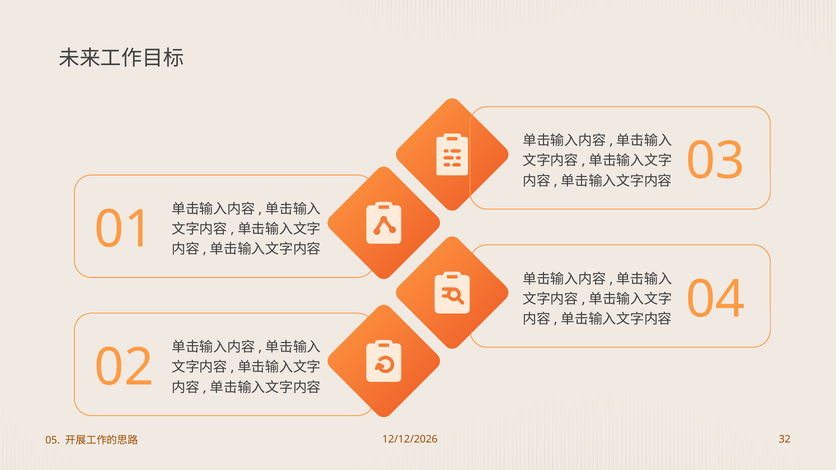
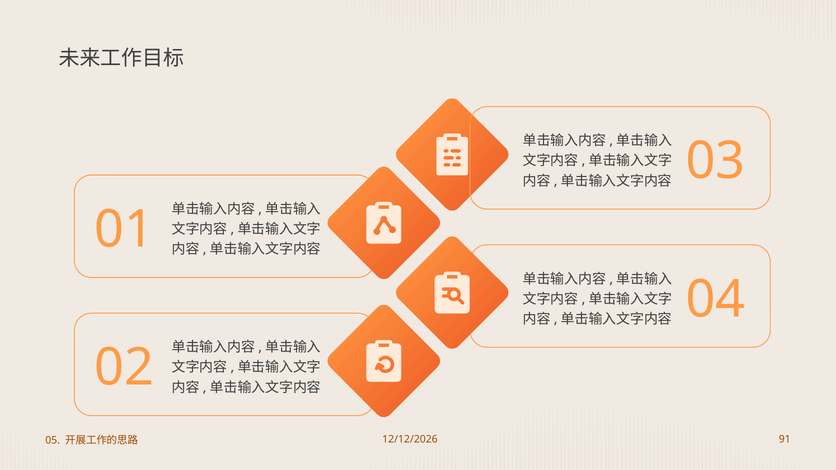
32: 32 -> 91 (785, 439)
